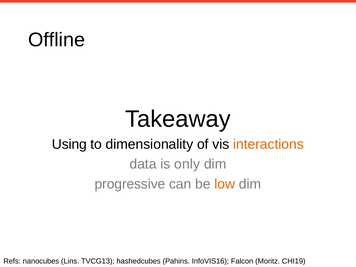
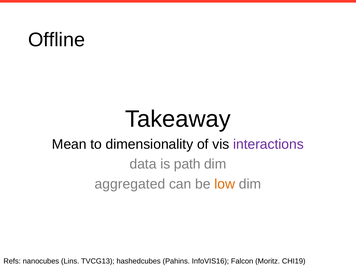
Using: Using -> Mean (69, 144)
interactions colour: orange -> purple (268, 144)
only: only -> path (187, 164)
progressive: progressive -> aggregated (130, 184)
